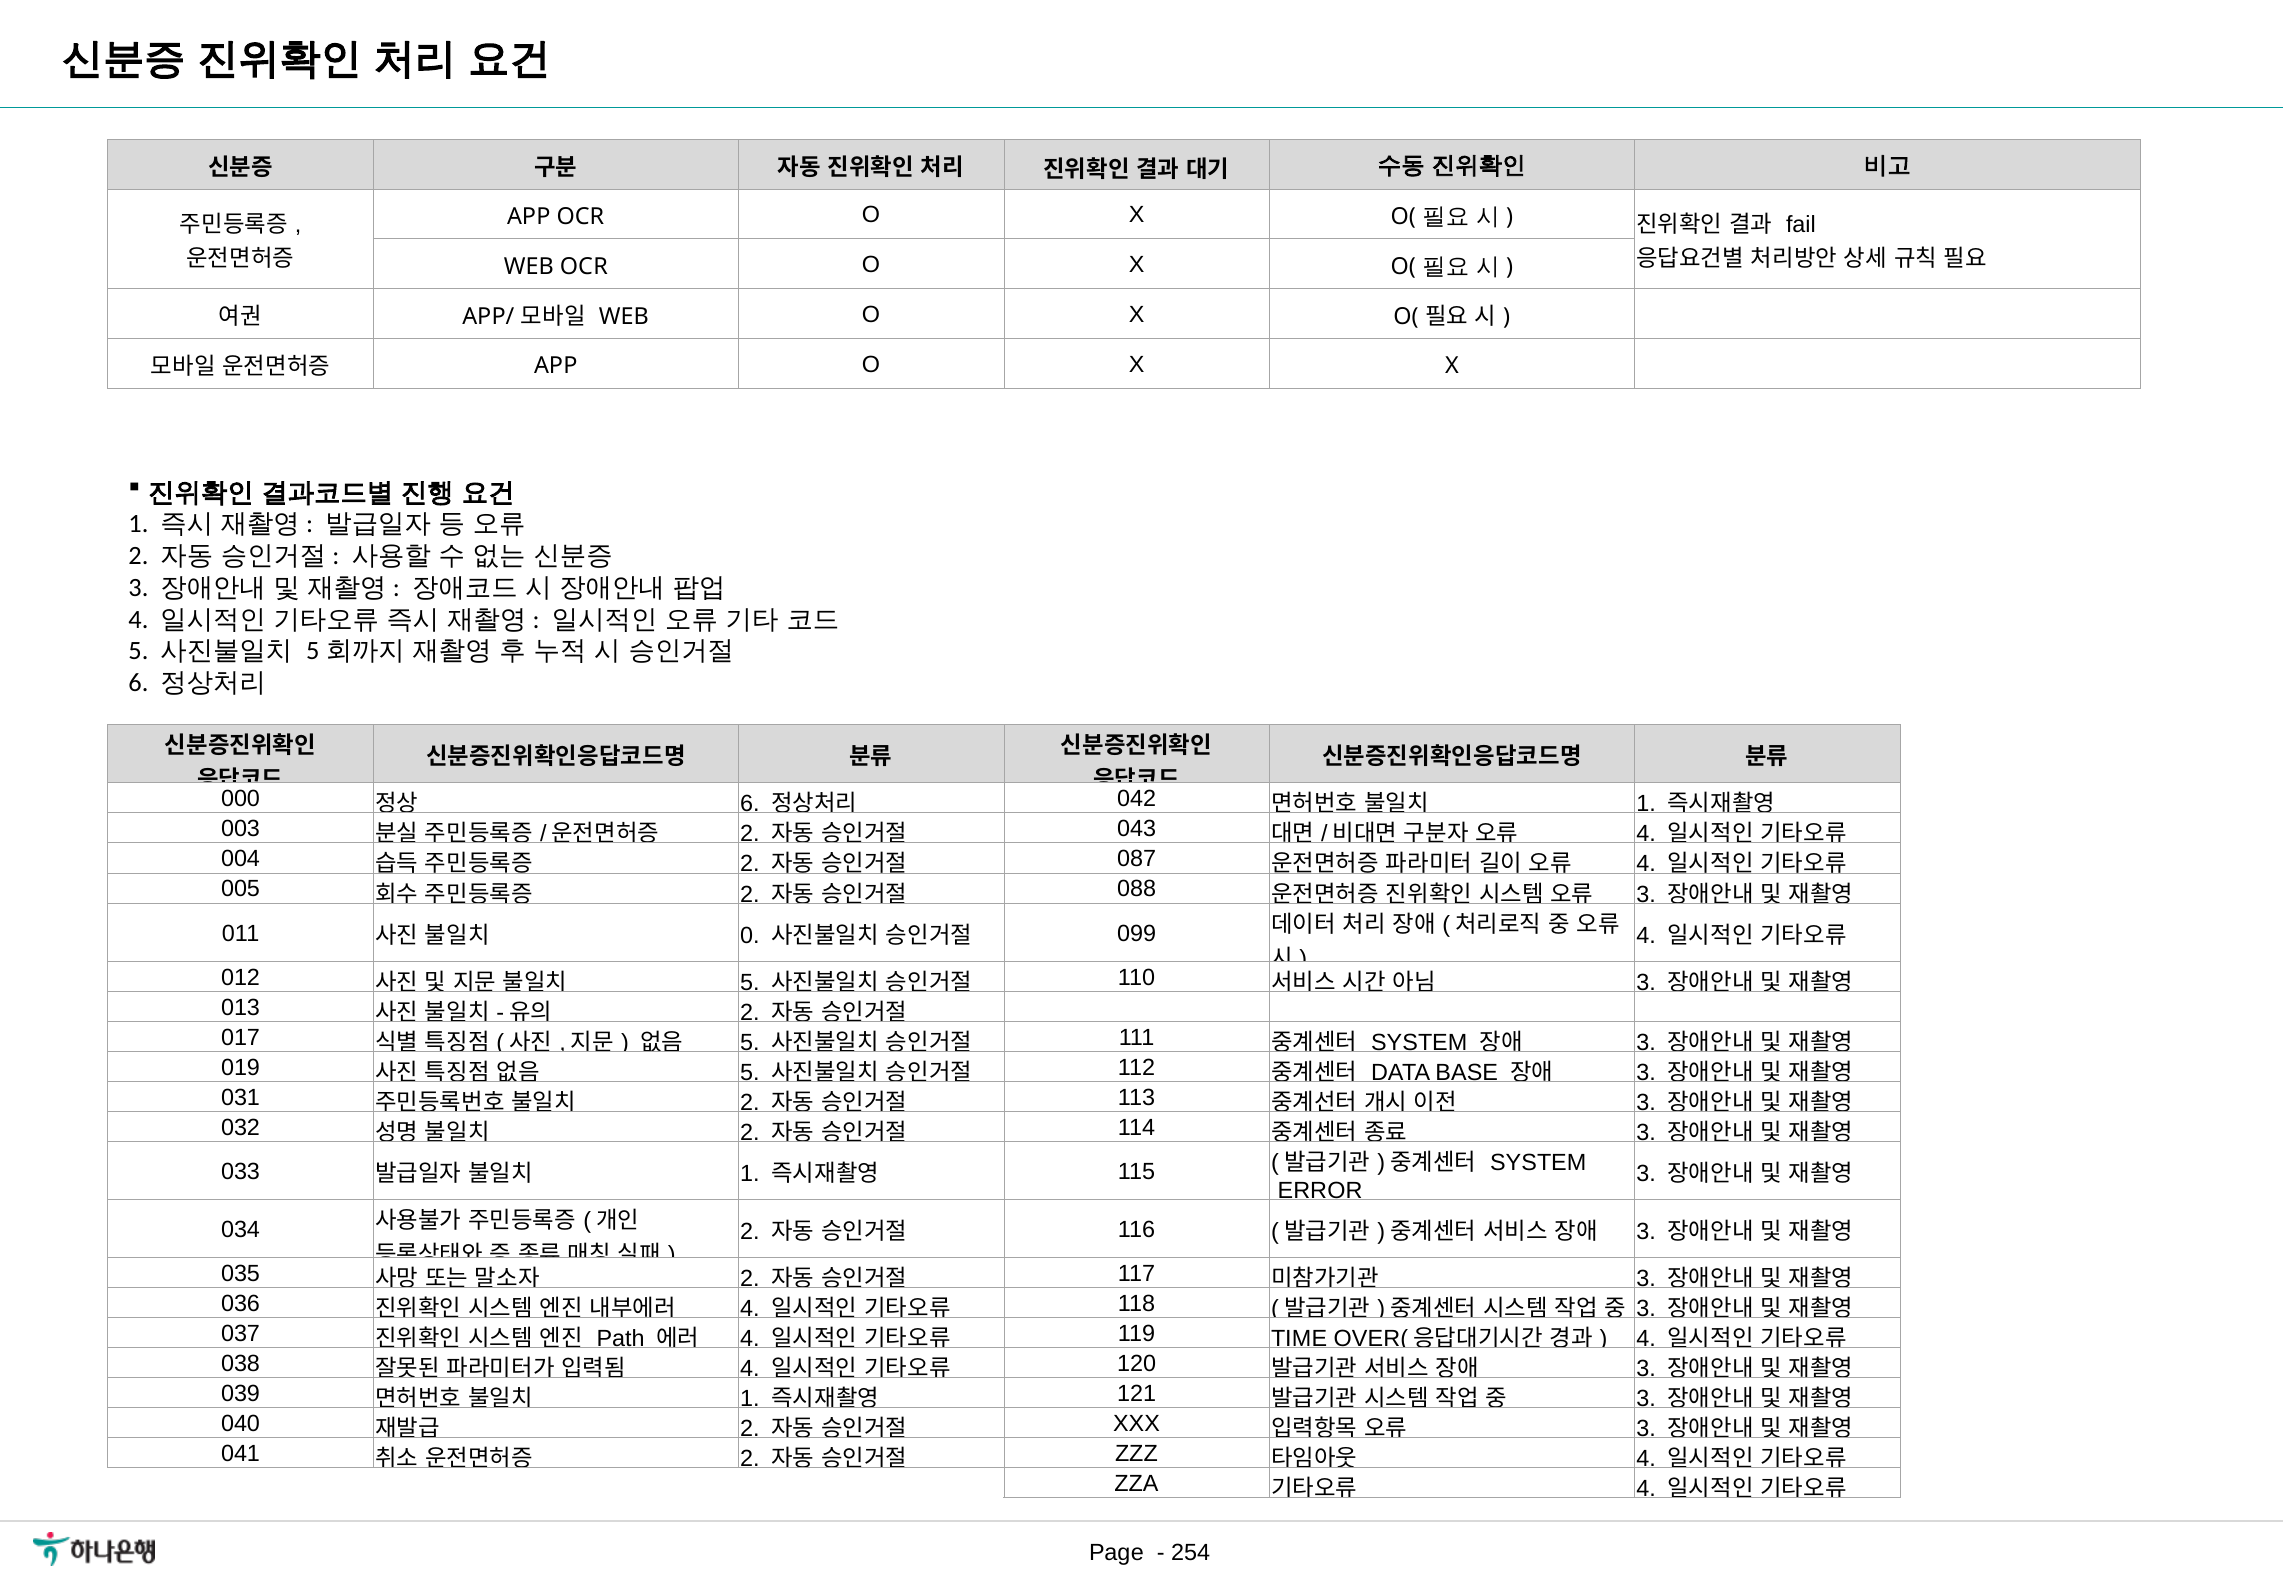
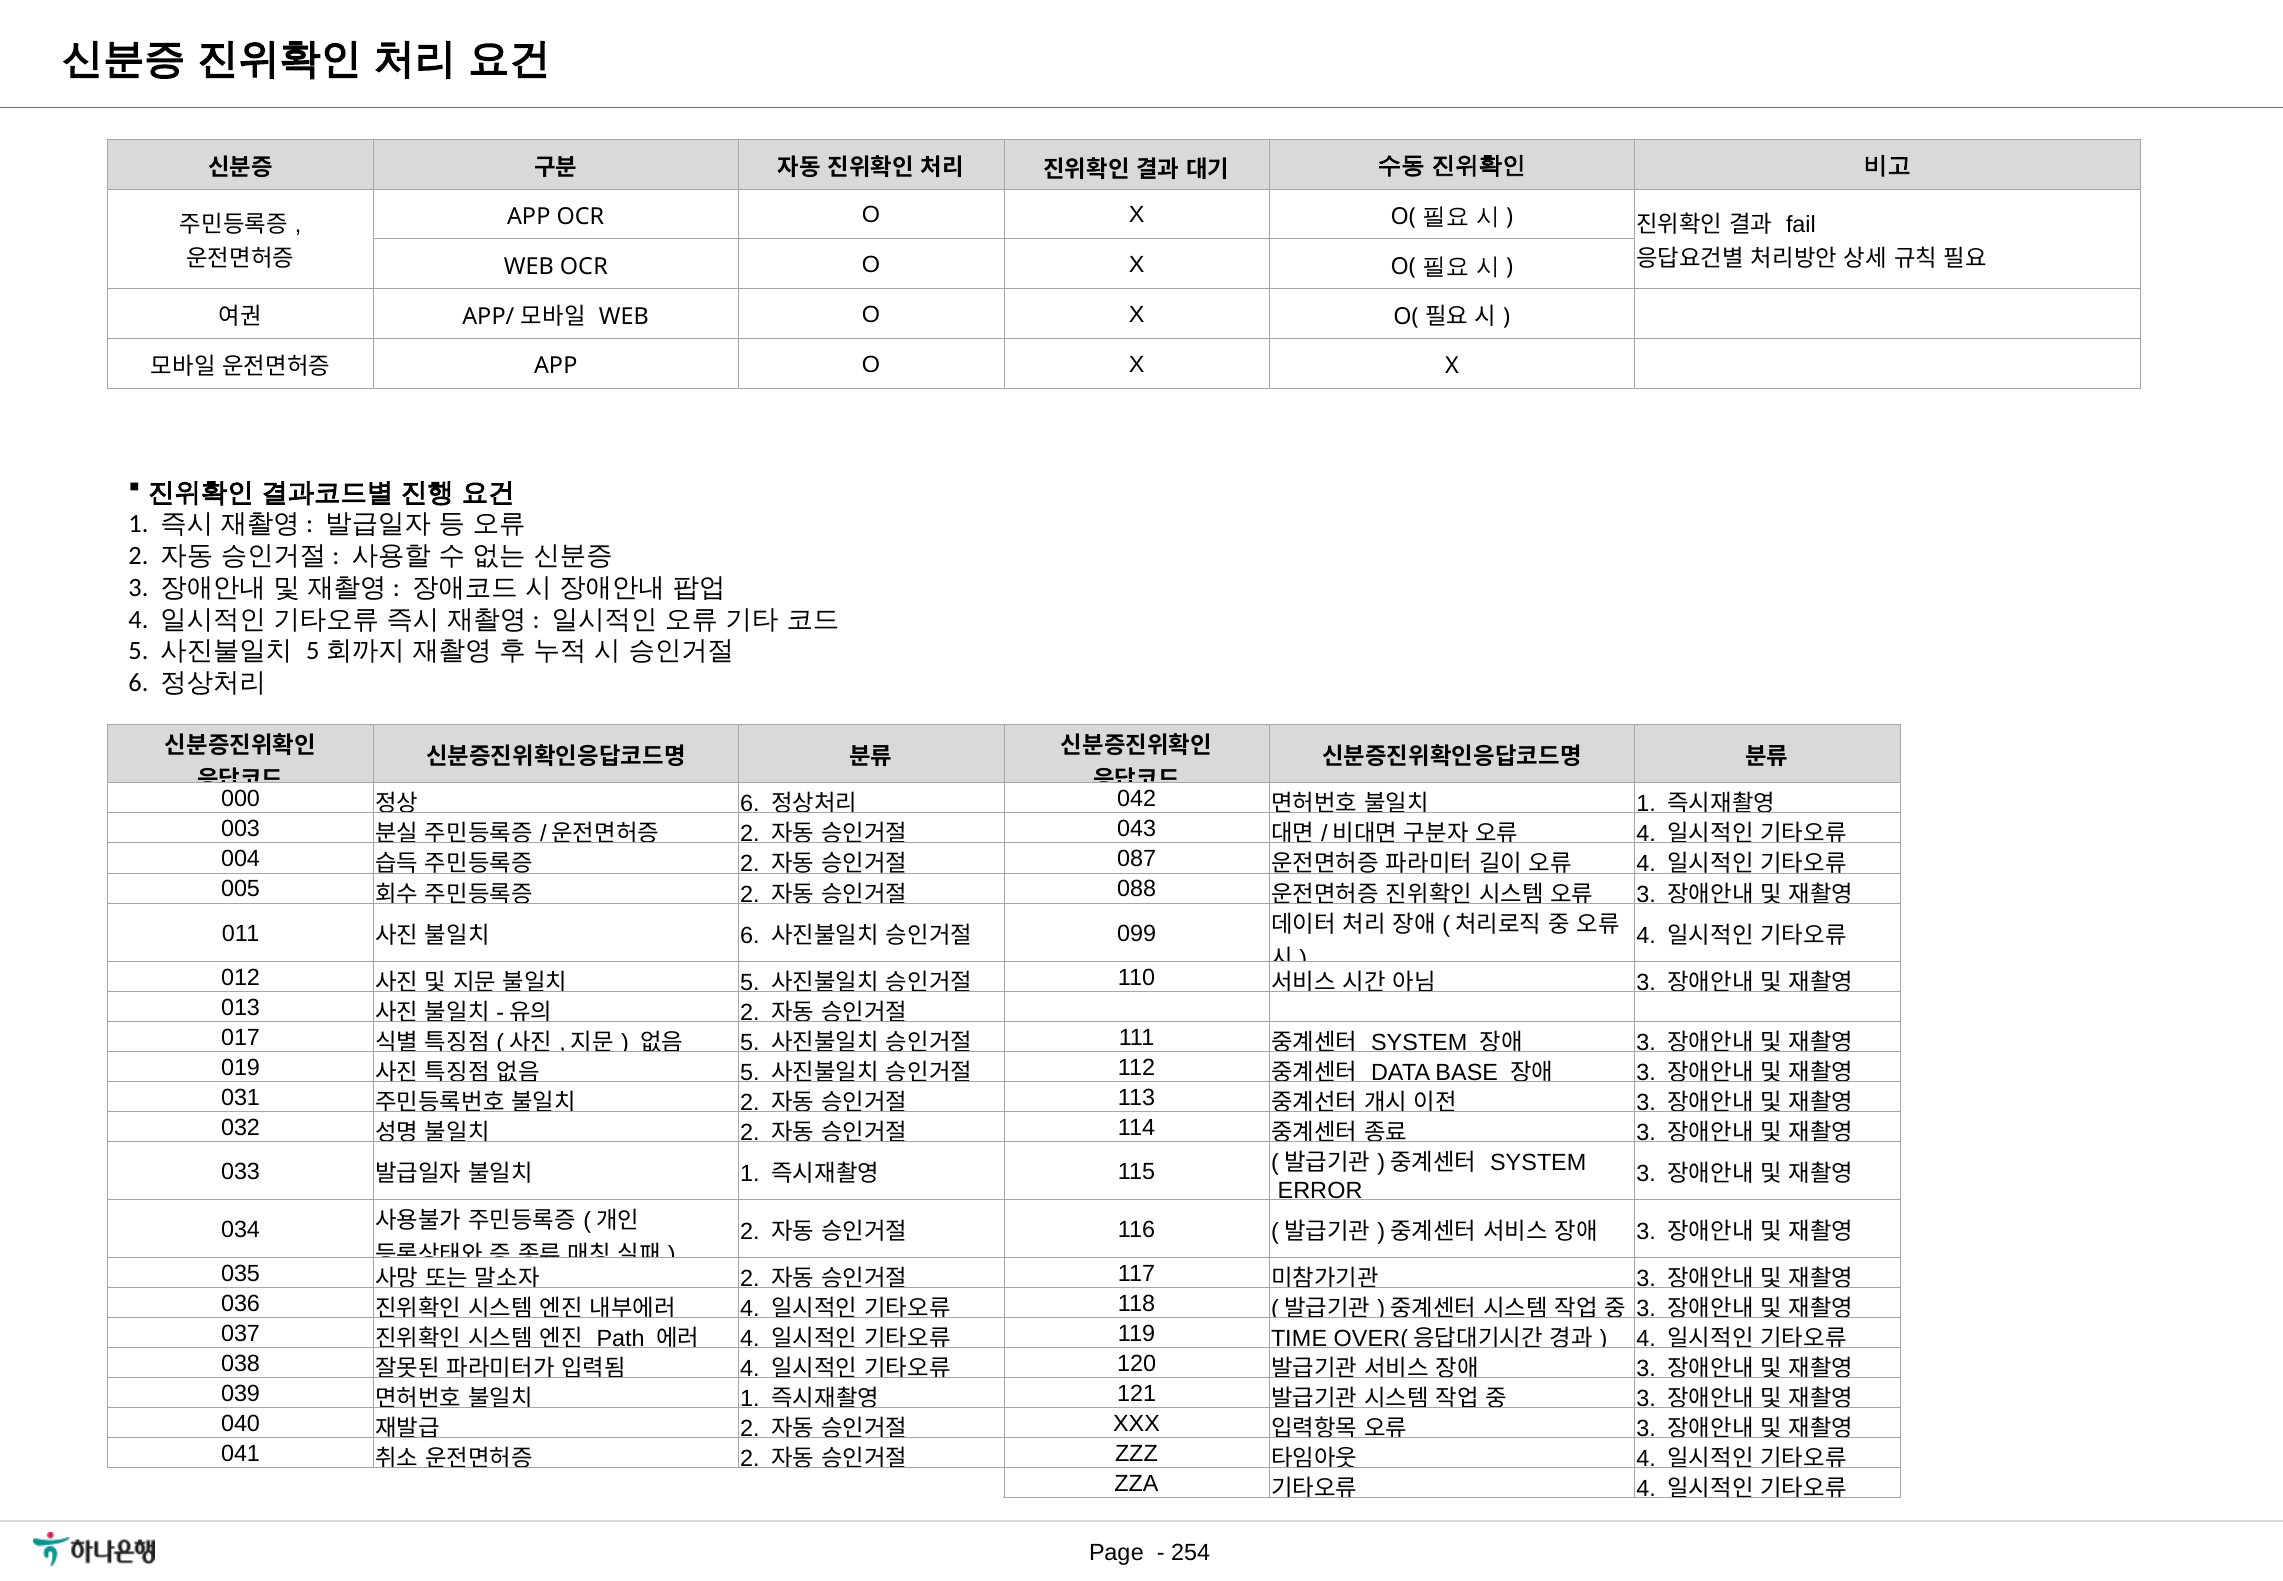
0: 0 -> 6 (750, 935)
